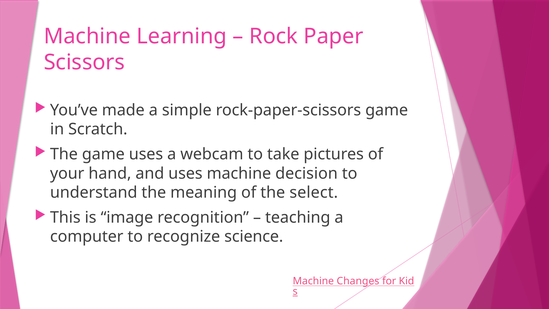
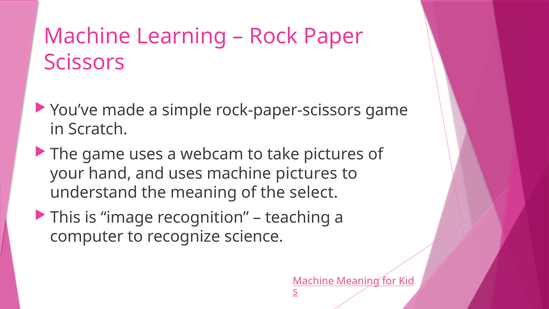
machine decision: decision -> pictures (306, 173)
Machine Changes: Changes -> Meaning (358, 281)
